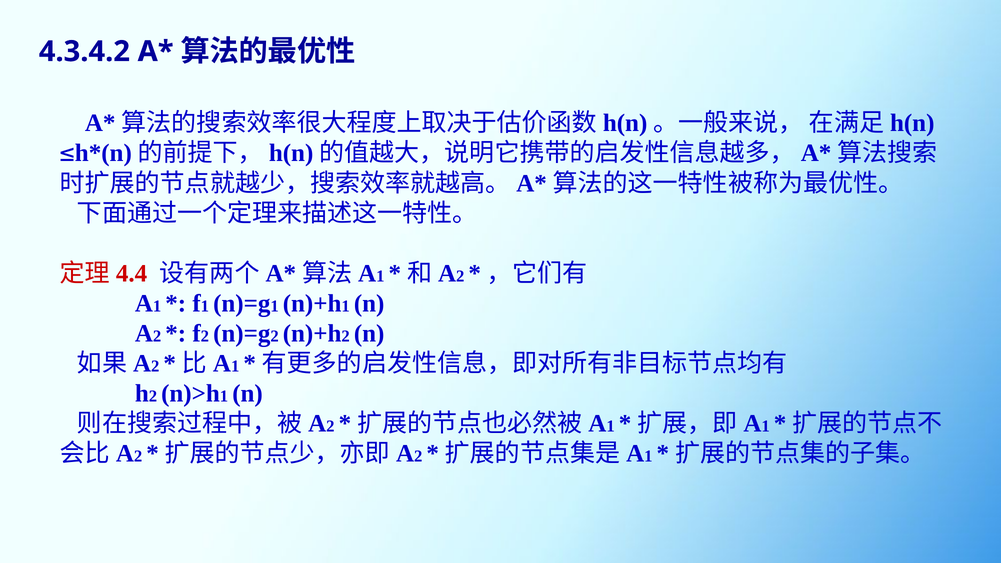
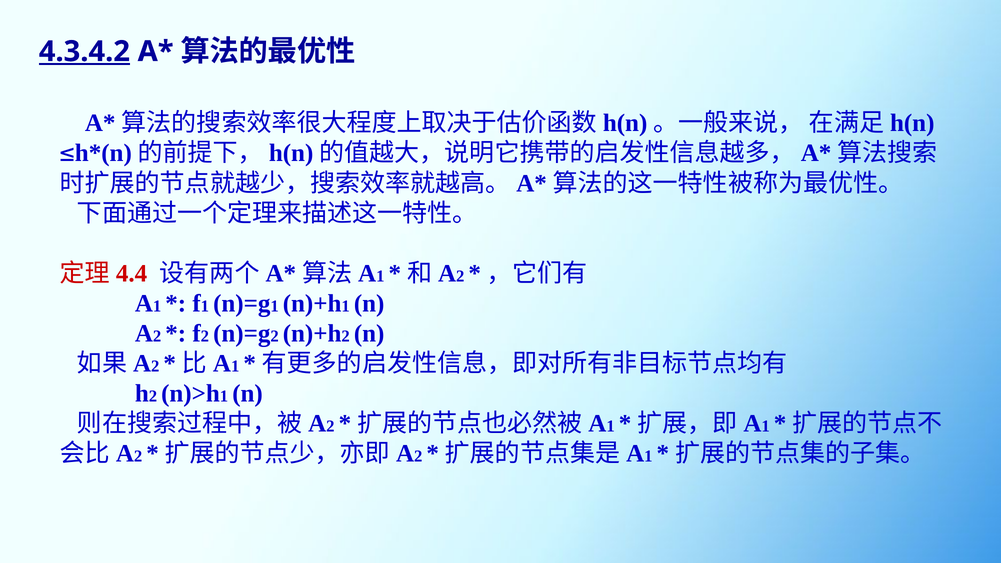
4.3.4.2 underline: none -> present (84, 51)
